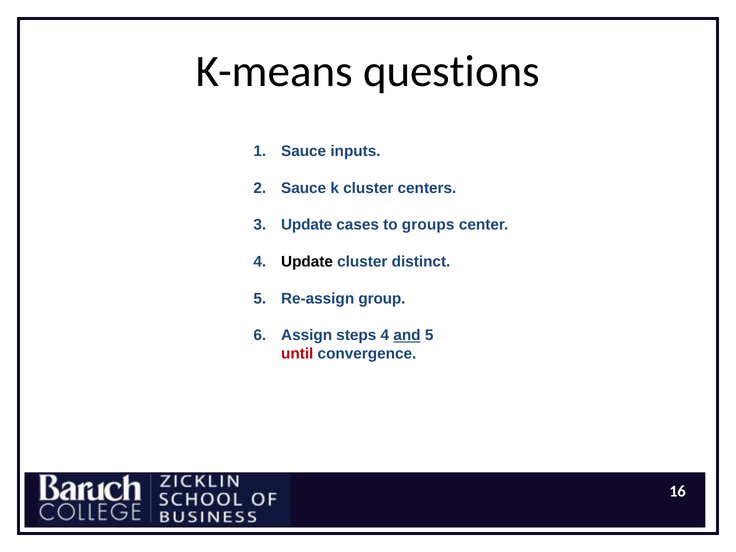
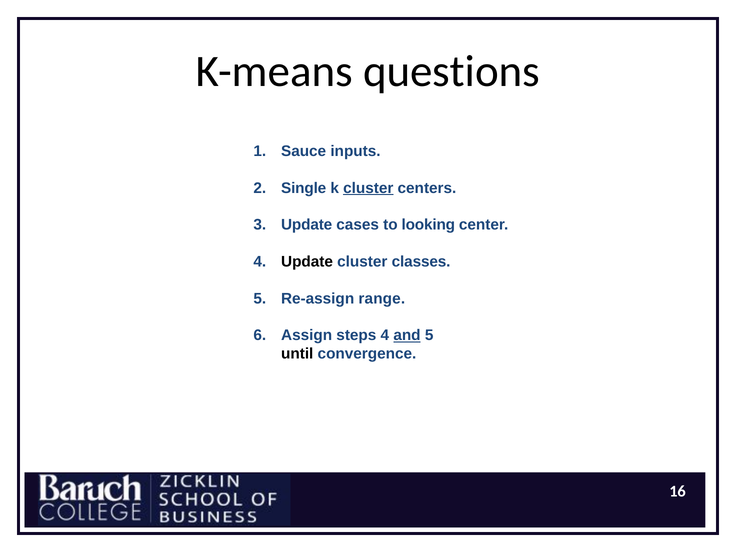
2 Sauce: Sauce -> Single (304, 188)
cluster underline: none -> present (368, 188)
groups: groups -> looking (428, 225)
distinct: distinct -> classes (421, 262)
group: group -> range (382, 298)
until colour: red -> black (297, 354)
